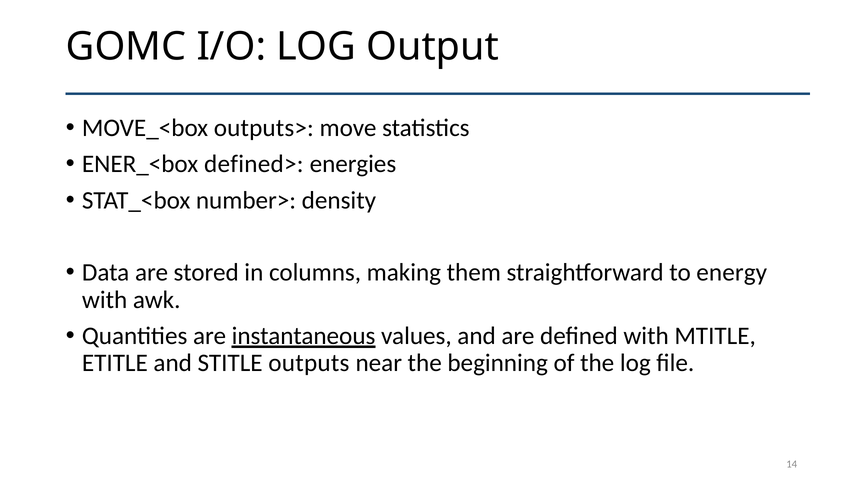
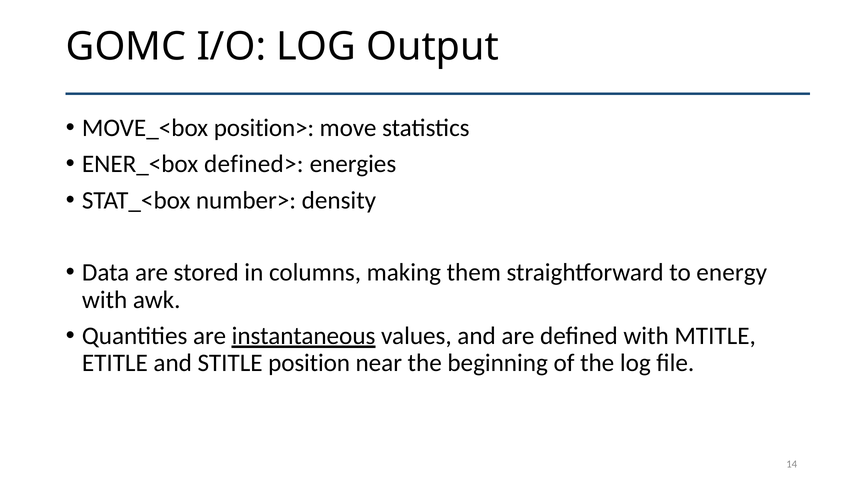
outputs>: outputs> -> position> (264, 128)
outputs: outputs -> position (309, 363)
